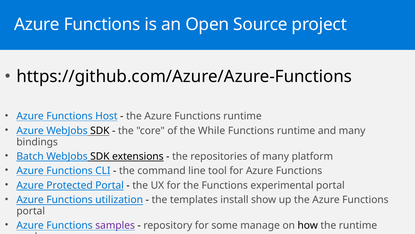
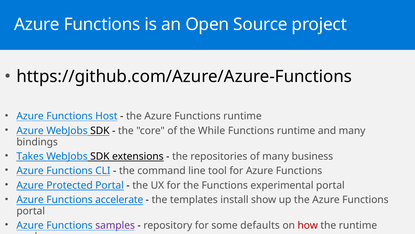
Batch: Batch -> Takes (30, 156)
platform: platform -> business (312, 156)
utilization: utilization -> accelerate (119, 199)
manage: manage -> defaults (260, 225)
how colour: black -> red (308, 225)
